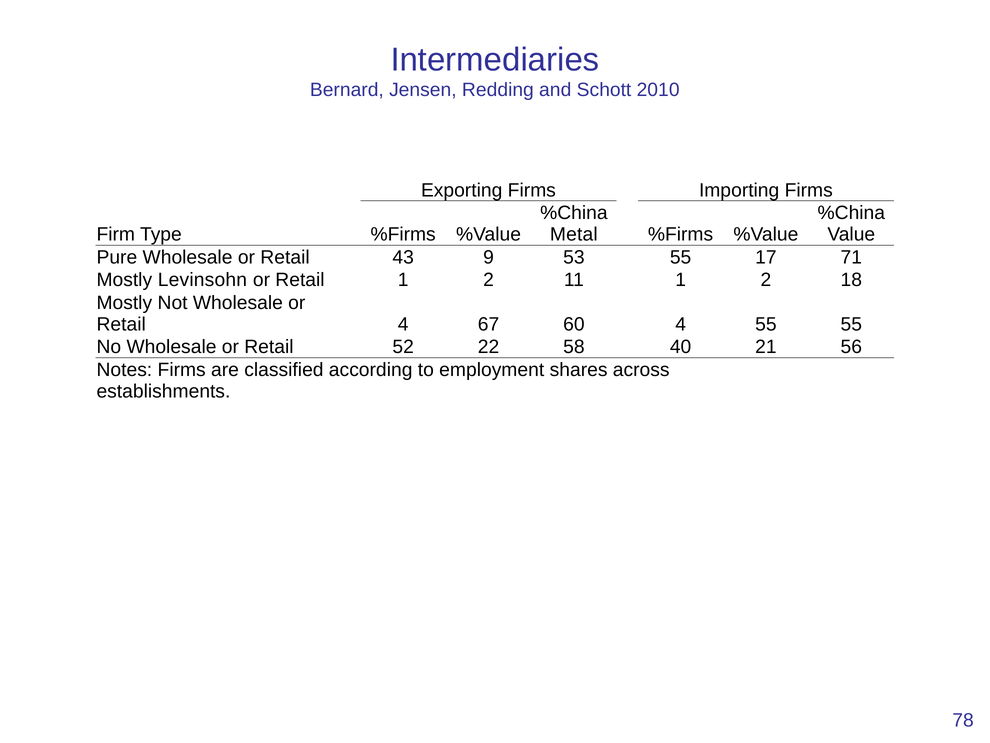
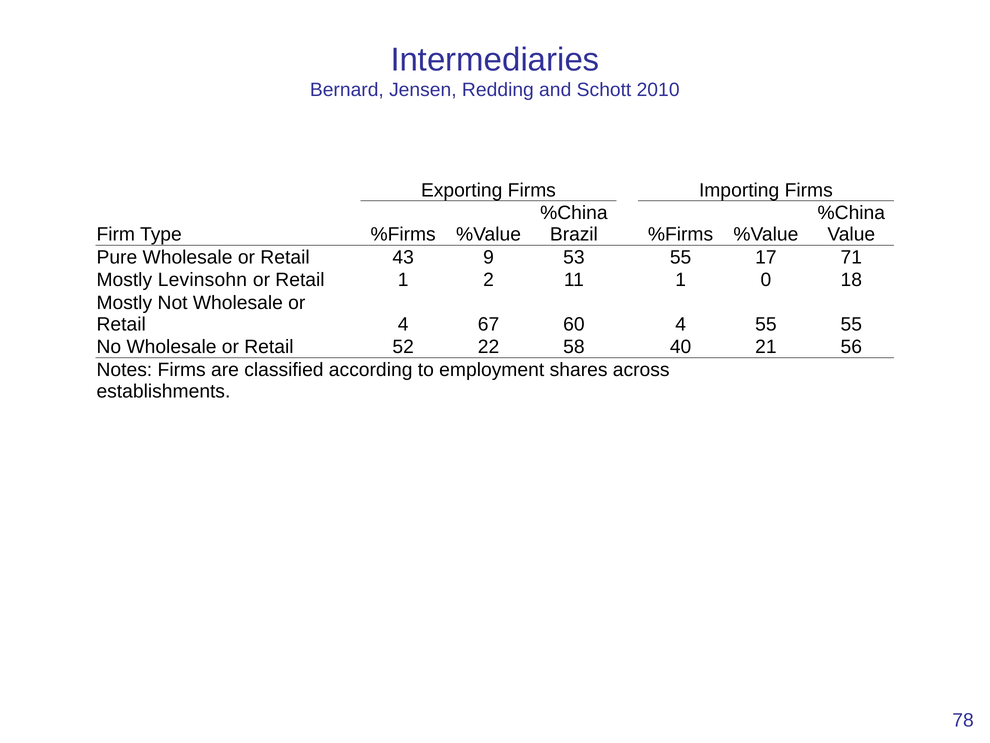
Metal: Metal -> Brazil (574, 234)
11 1 2: 2 -> 0 (766, 280)
